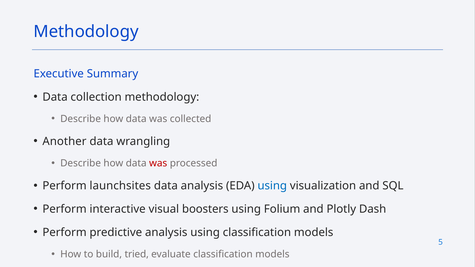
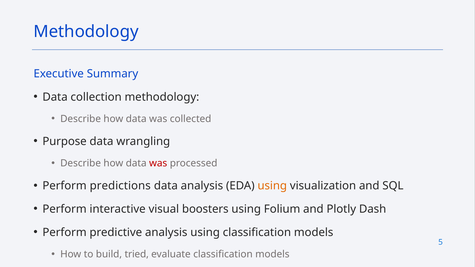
Another: Another -> Purpose (65, 141)
launchsites: launchsites -> predictions (120, 186)
using colour: blue -> orange (272, 186)
